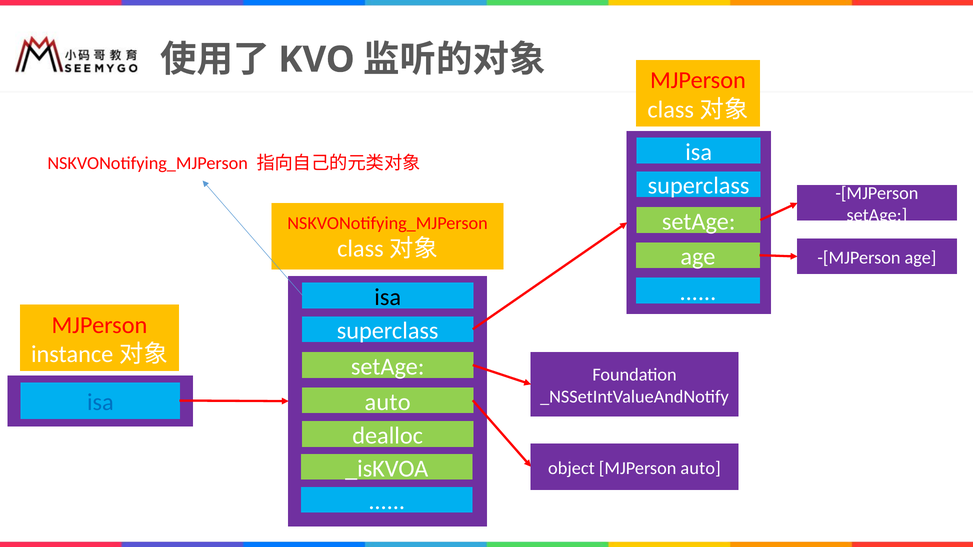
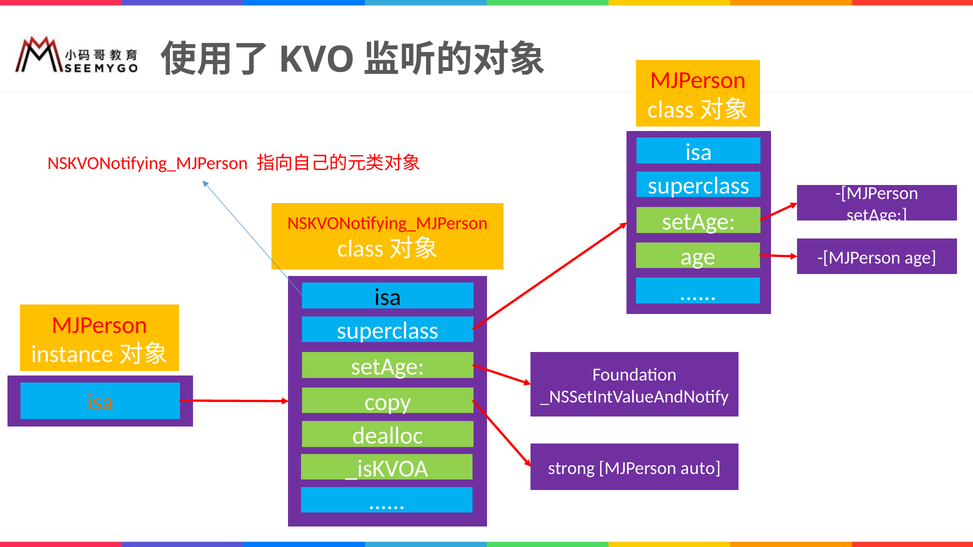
auto: auto -> copy (388, 402)
isa colour: blue -> orange (100, 403)
object: object -> strong (571, 468)
